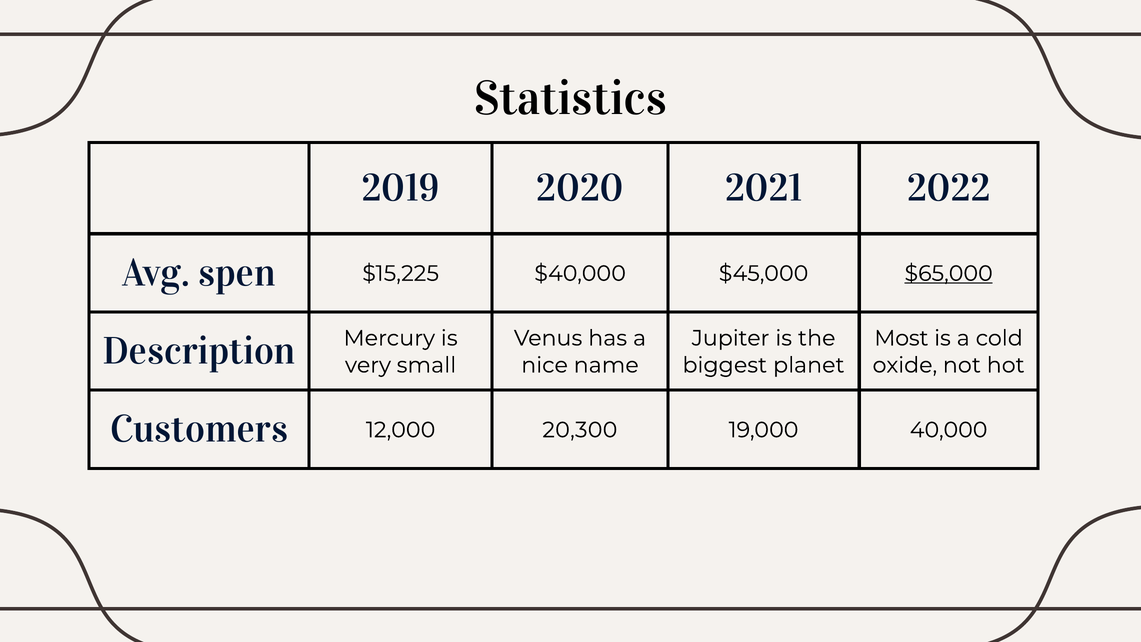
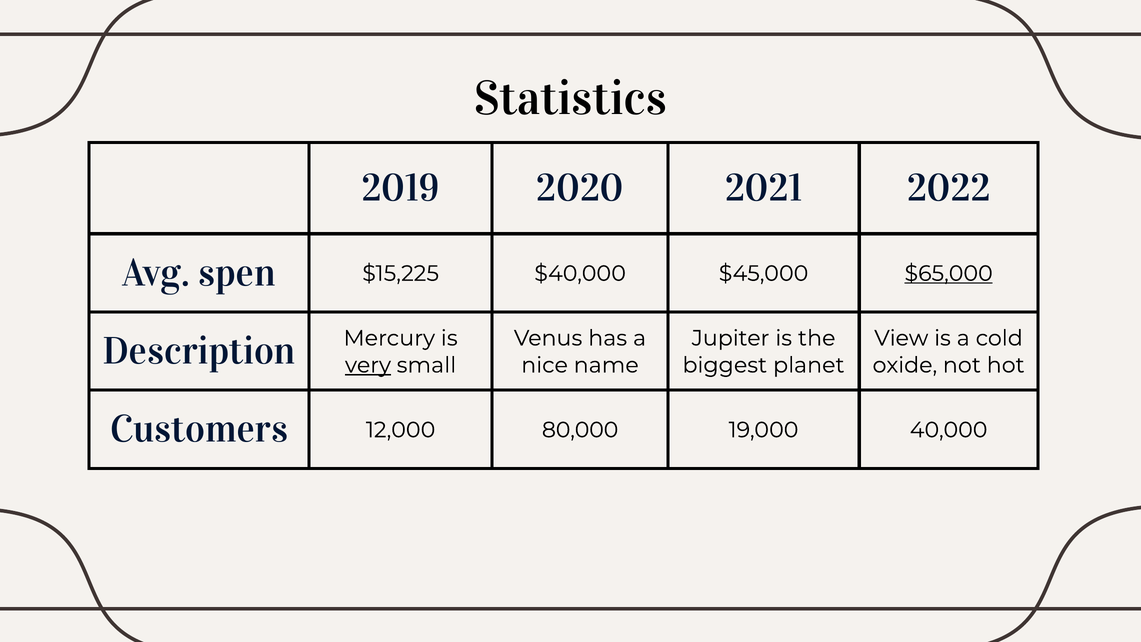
Most: Most -> View (901, 338)
very underline: none -> present (368, 365)
20,300: 20,300 -> 80,000 (580, 430)
